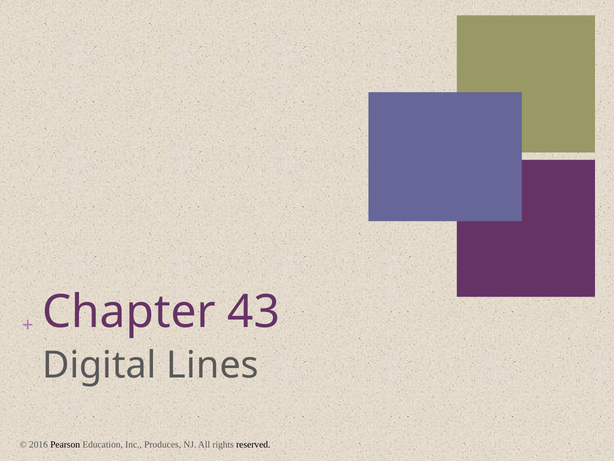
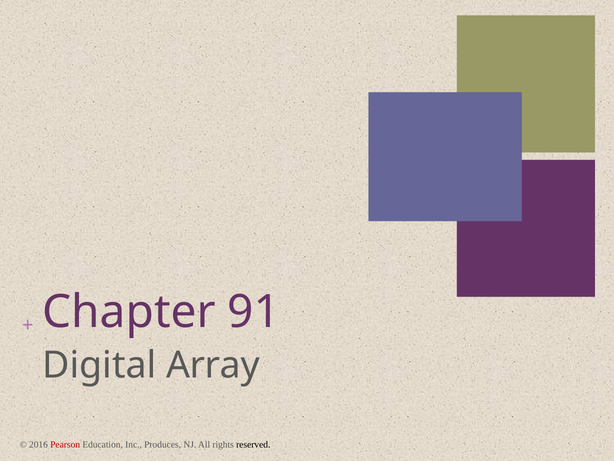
43: 43 -> 91 (254, 312)
Lines: Lines -> Array (213, 365)
Pearson colour: black -> red (65, 444)
